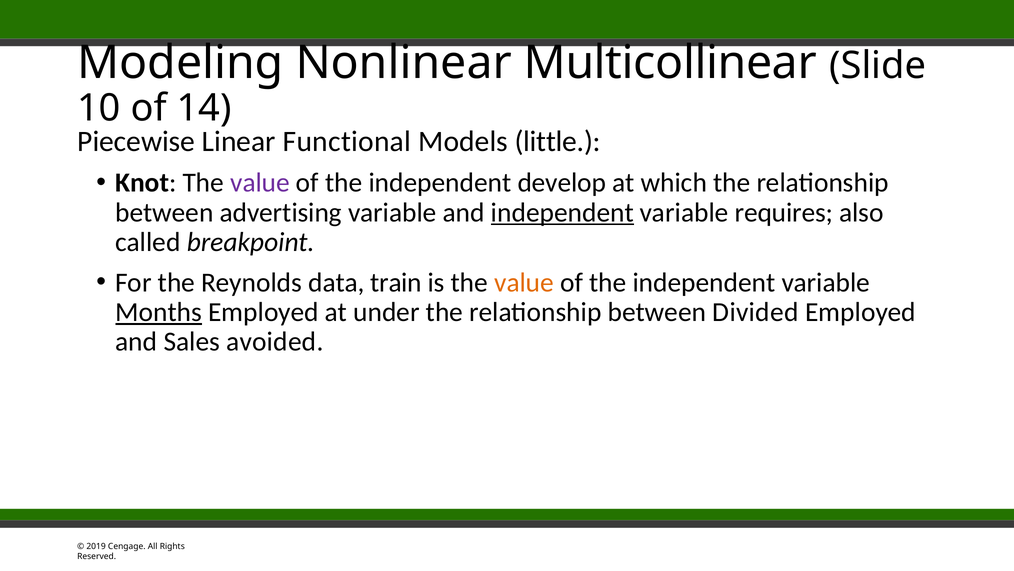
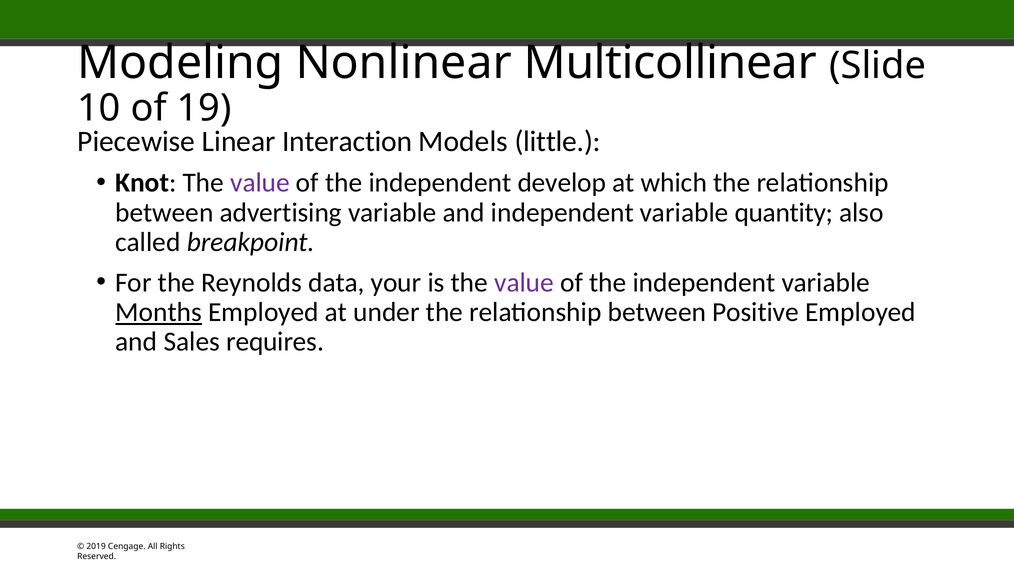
14: 14 -> 19 (204, 108)
Functional: Functional -> Interaction (347, 141)
independent underline: present -> none (562, 212)
requires: requires -> quantity (784, 212)
train: train -> your (396, 282)
value colour: orange -> purple (524, 282)
Divided: Divided -> Positive (756, 312)
avoided: avoided -> requires (275, 341)
